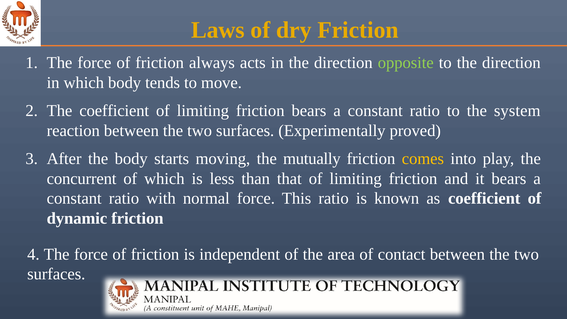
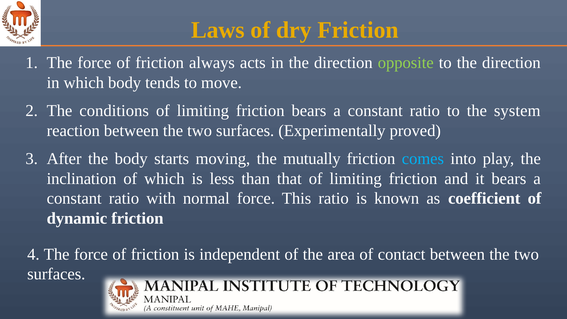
The coefficient: coefficient -> conditions (114, 111)
comes colour: yellow -> light blue (423, 159)
concurrent: concurrent -> inclination (82, 179)
